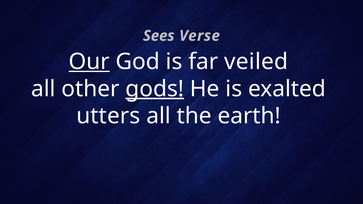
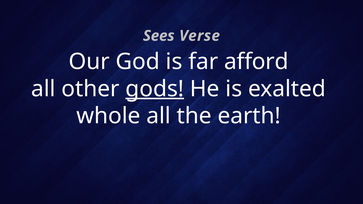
Our underline: present -> none (89, 62)
veiled: veiled -> afford (256, 62)
utters: utters -> whole (108, 116)
